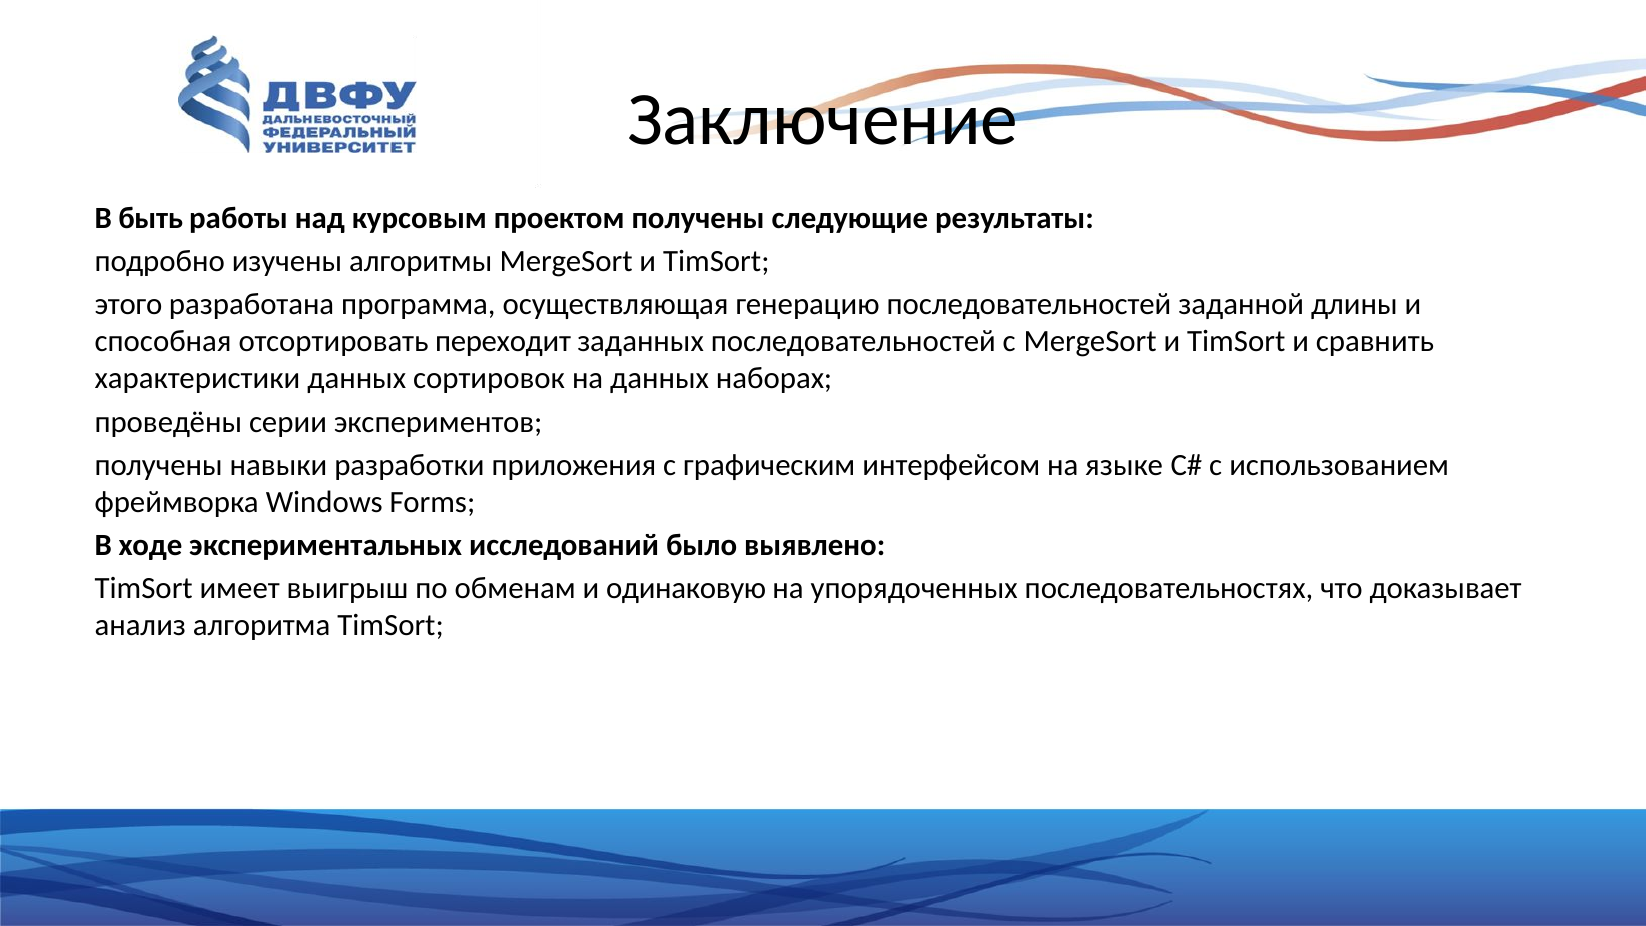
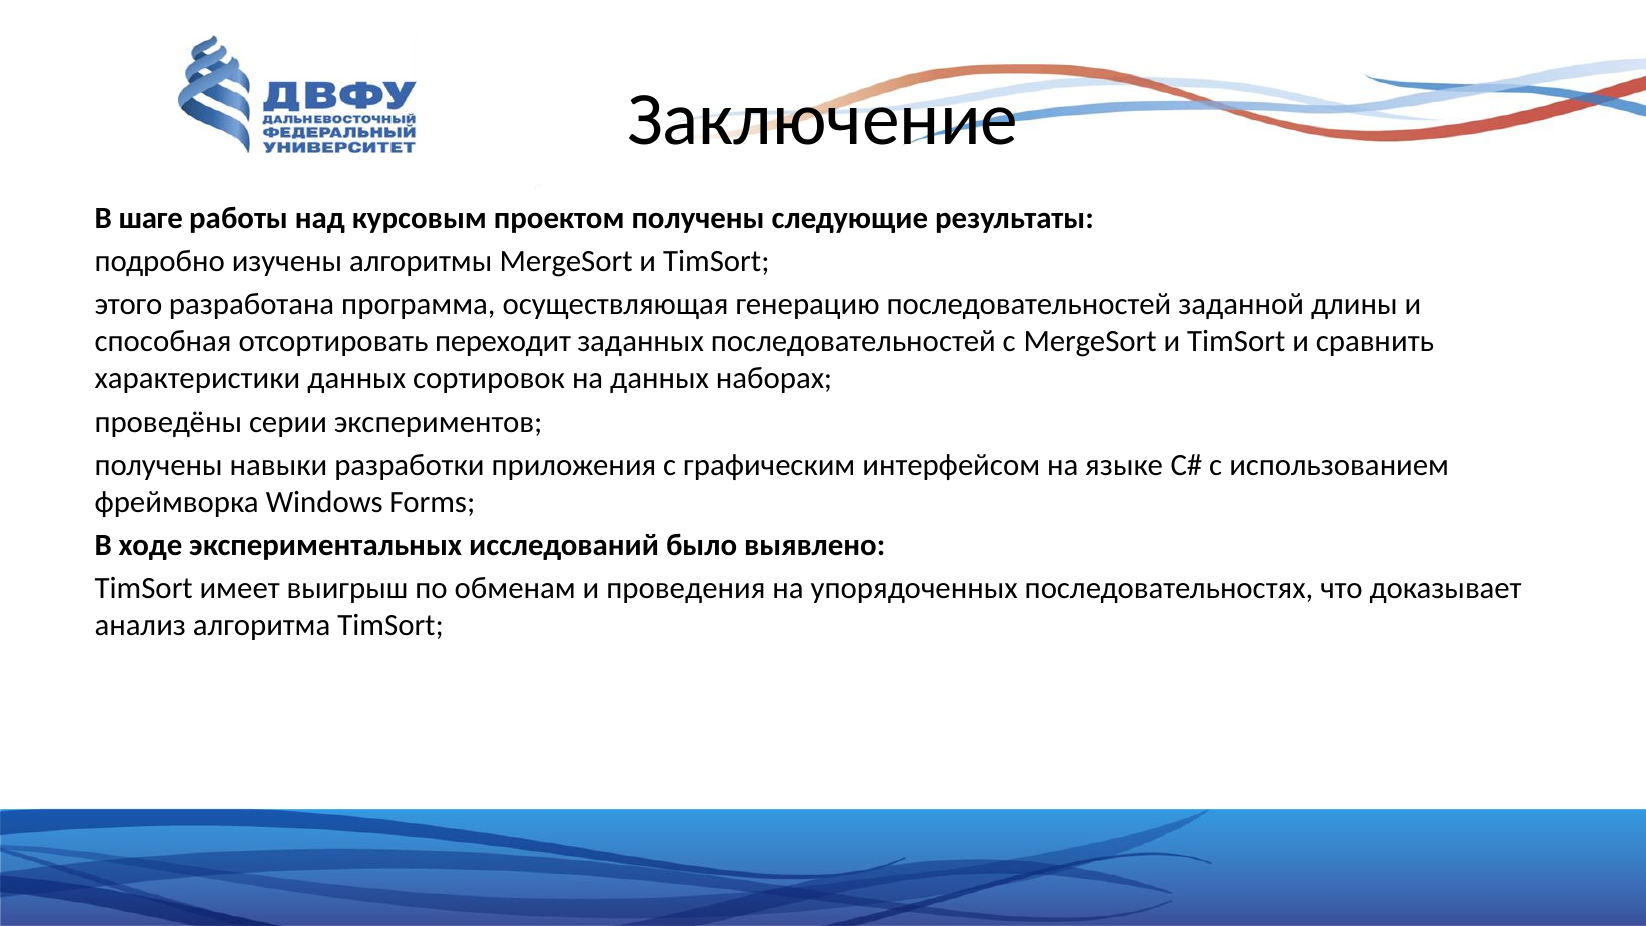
быть: быть -> шаге (151, 218)
одинаковую: одинаковую -> проведения (686, 589)
